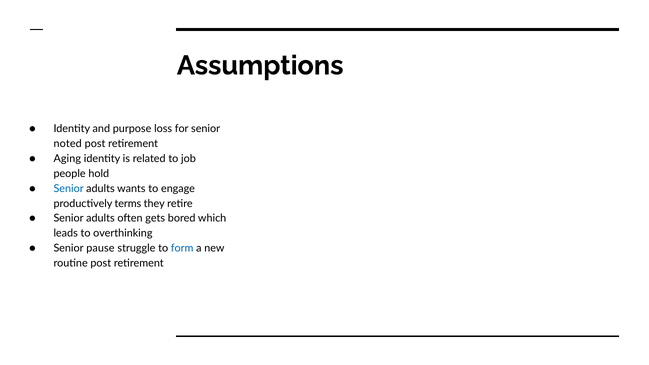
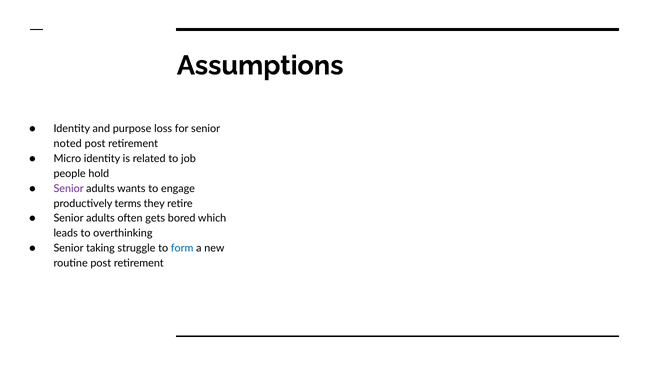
Aging: Aging -> Micro (67, 159)
Senior colour: blue -> purple (69, 189)
pause: pause -> taking (101, 248)
